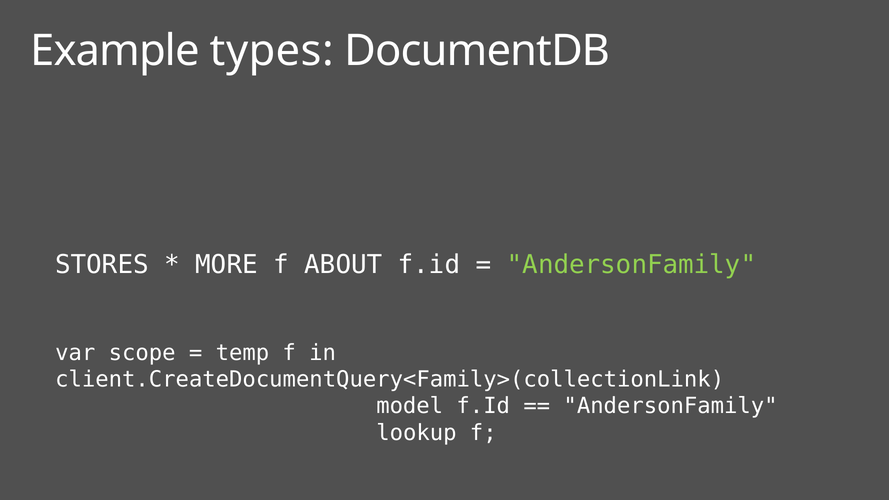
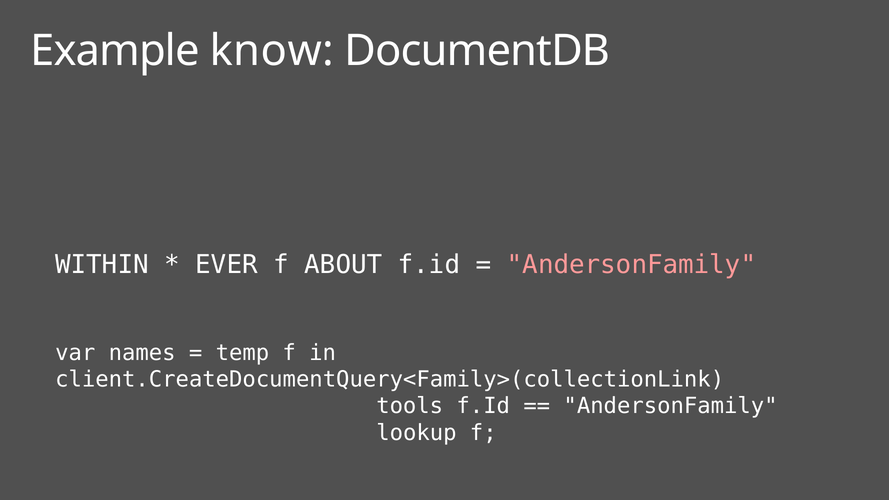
types: types -> know (272, 51)
STORES: STORES -> WITHIN (102, 265)
MORE: MORE -> EVER (227, 265)
AndersonFamily colour: light green -> pink (632, 265)
scope: scope -> names (142, 353)
model: model -> tools (410, 406)
